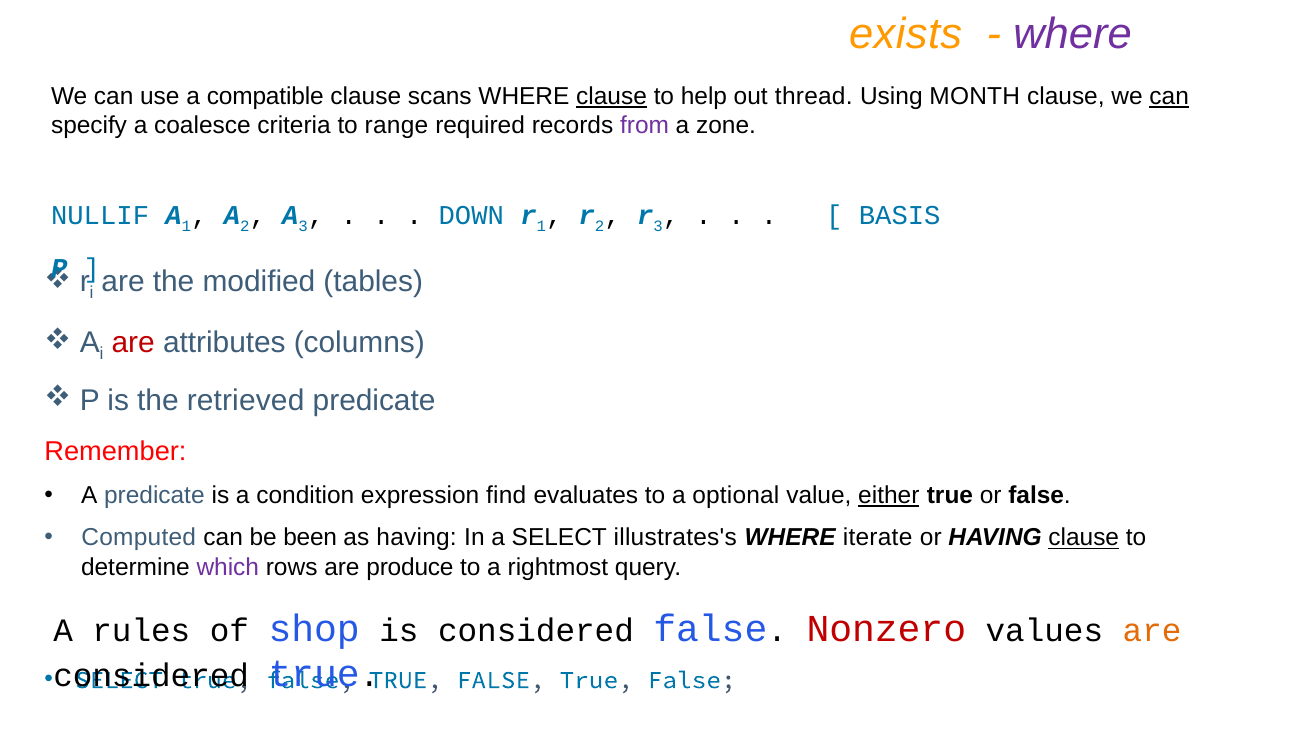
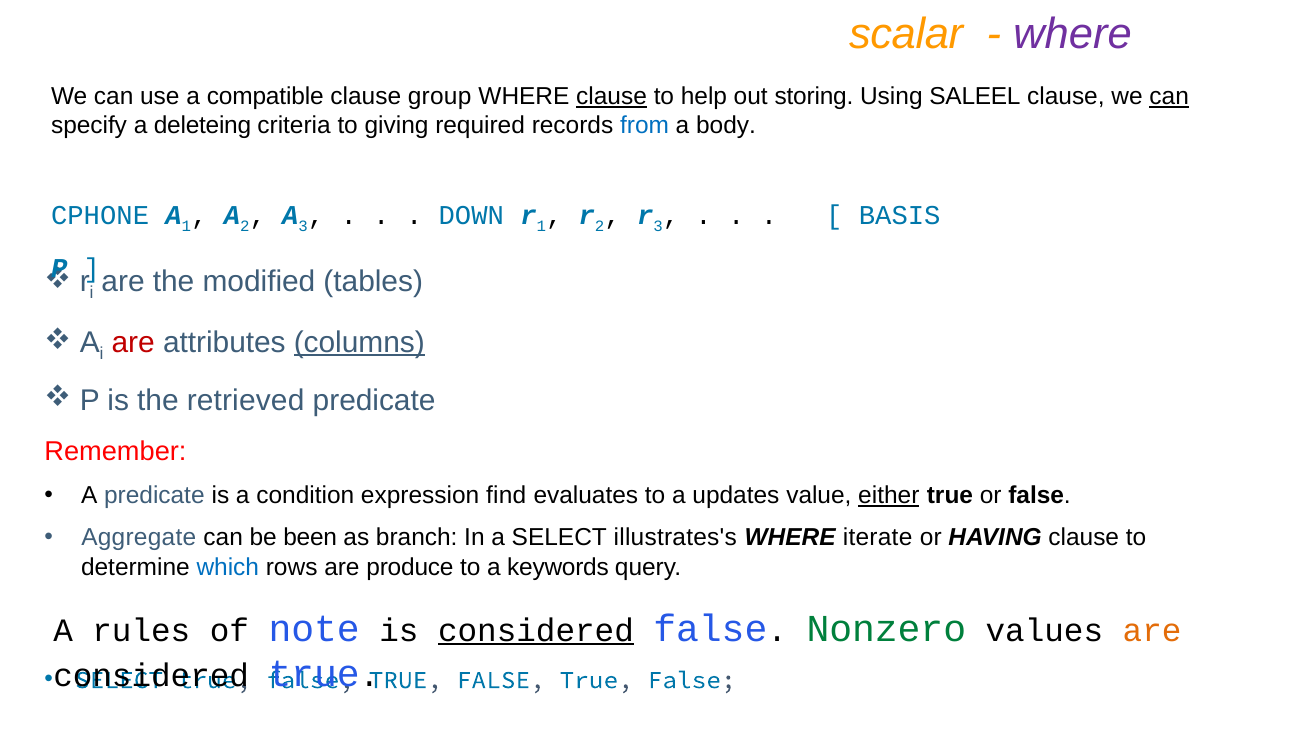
exists: exists -> scalar (906, 34)
scans: scans -> group (440, 96)
thread: thread -> storing (814, 96)
MONTH: MONTH -> SALEEL (975, 96)
coalesce: coalesce -> deleteing (203, 126)
range: range -> giving (397, 126)
from colour: purple -> blue (645, 126)
zone: zone -> body (726, 126)
NULLIF: NULLIF -> CPHONE (100, 216)
columns underline: none -> present (359, 342)
optional: optional -> updates (736, 496)
Computed: Computed -> Aggregate (139, 538)
as having: having -> branch (417, 538)
clause underline: present -> none (1084, 538)
which colour: purple -> blue (228, 567)
rightmost: rightmost -> keywords (558, 567)
shop: shop -> note (314, 629)
considered underline: none -> present (536, 630)
Nonzero colour: red -> green (886, 629)
